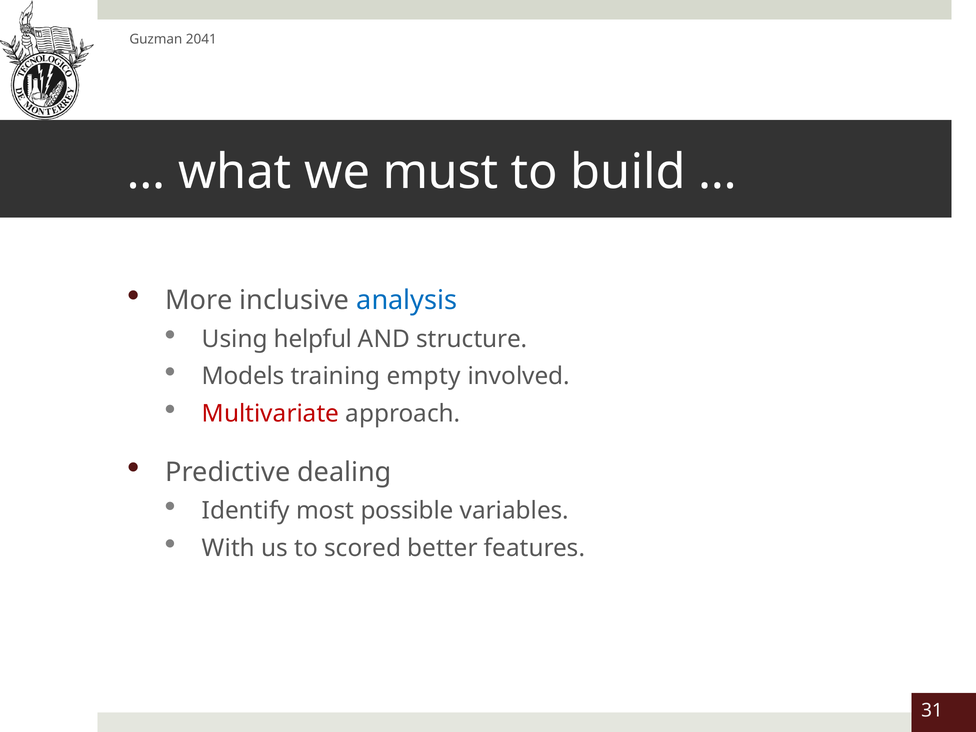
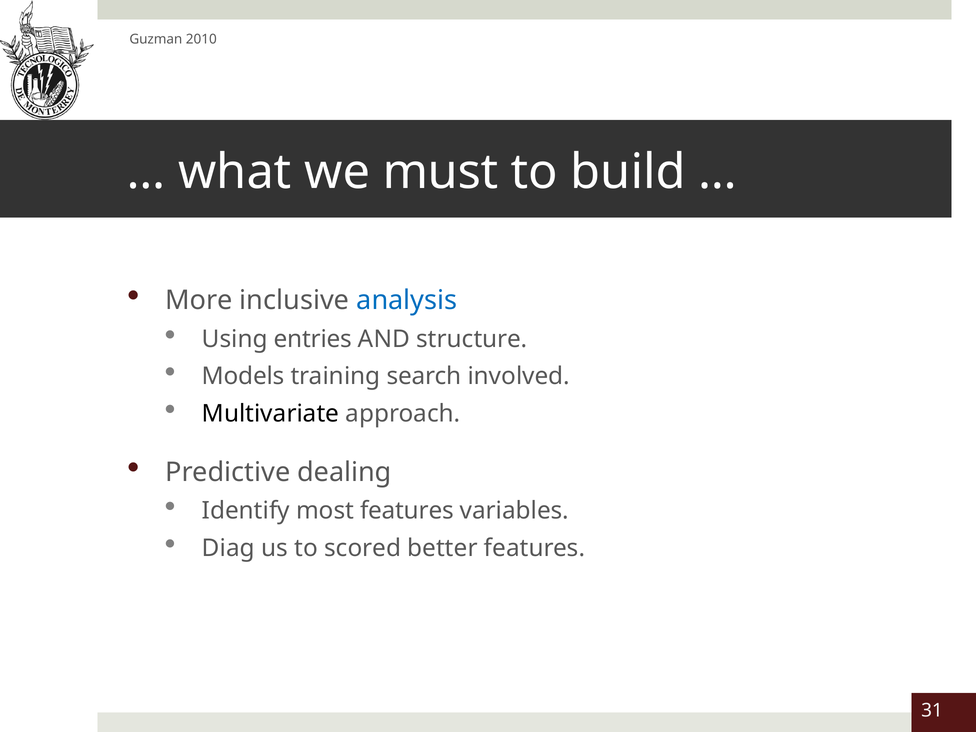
2041: 2041 -> 2010 (201, 39)
helpful: helpful -> entries (313, 339)
empty: empty -> search (424, 376)
Multivariate colour: red -> black (271, 414)
most possible: possible -> features (407, 511)
With: With -> Diag (228, 548)
